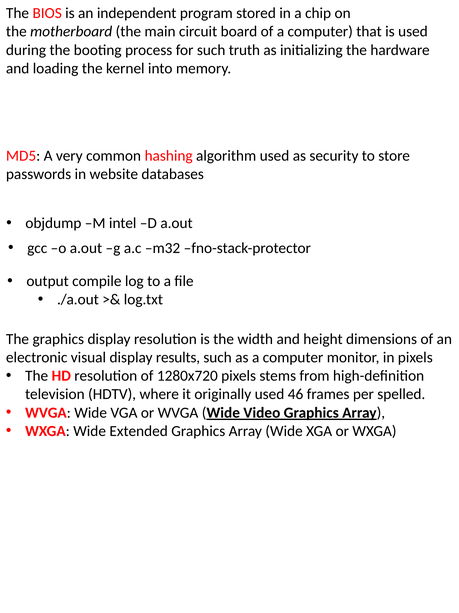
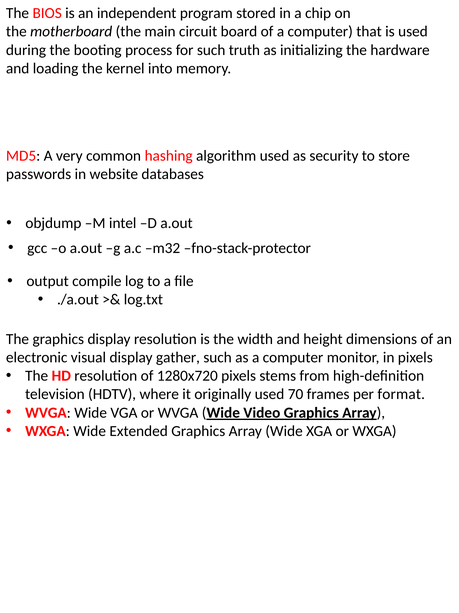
results: results -> gather (178, 357)
46: 46 -> 70 (296, 394)
spelled: spelled -> format (401, 394)
